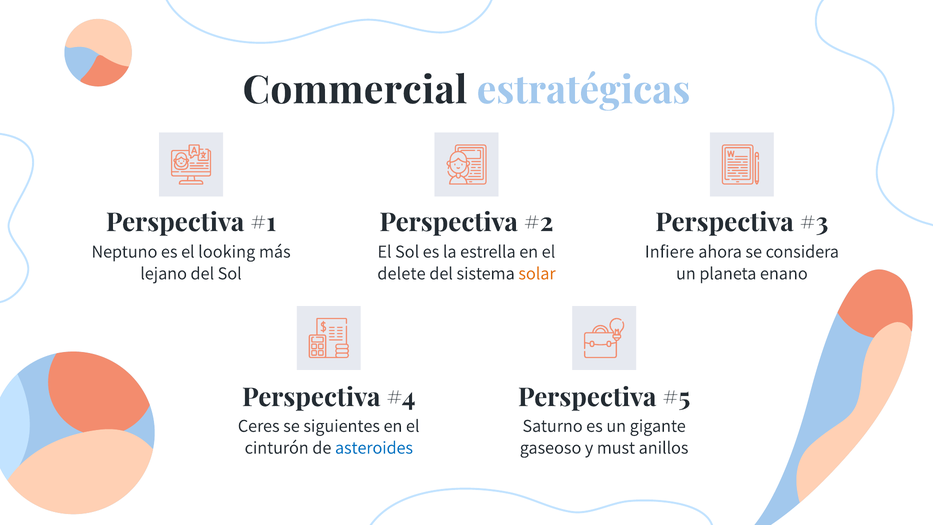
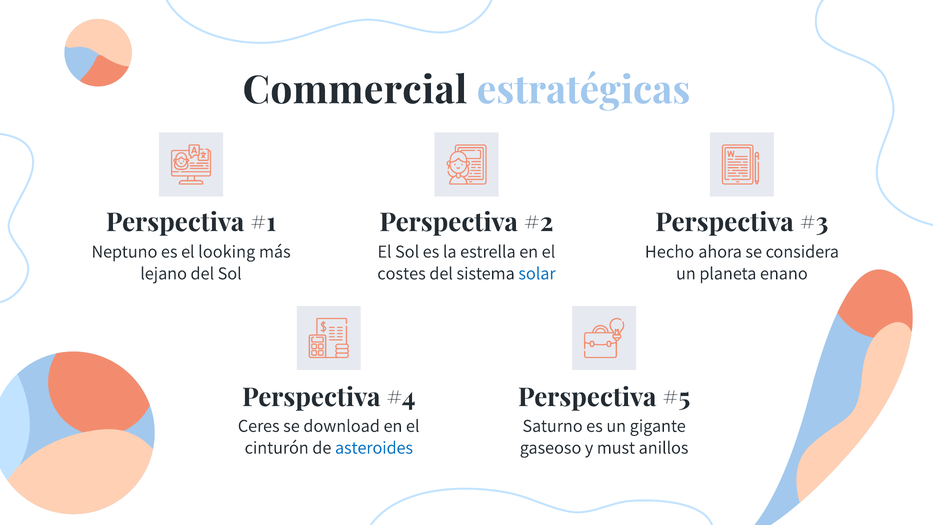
Infiere: Infiere -> Hecho (670, 252)
delete: delete -> costes (402, 273)
solar colour: orange -> blue (537, 273)
siguientes: siguientes -> download (342, 426)
